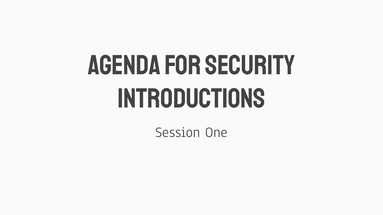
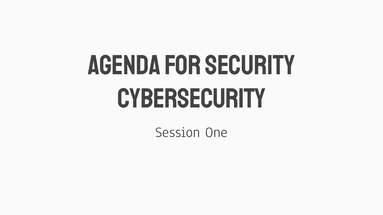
Introductions: Introductions -> Cybersecurity (192, 99)
